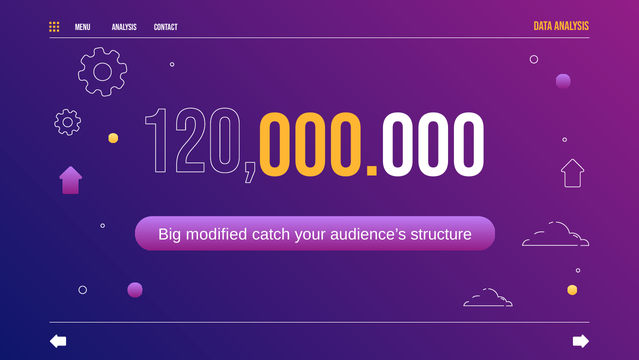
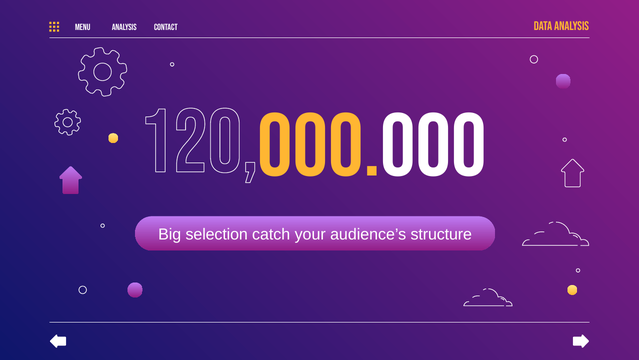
modified: modified -> selection (217, 234)
